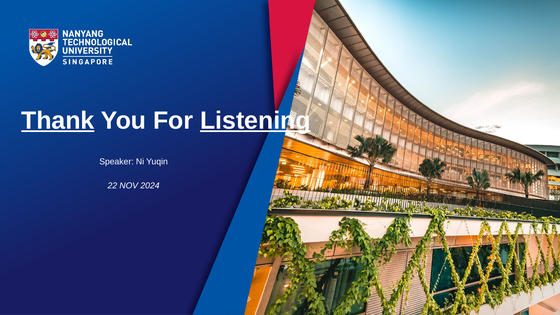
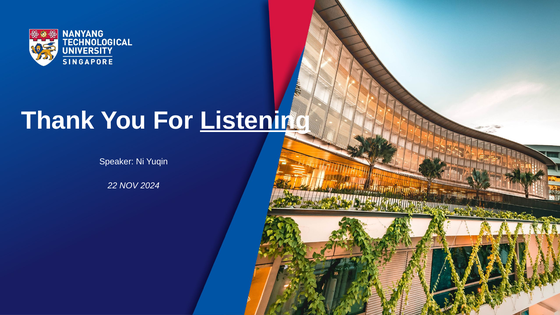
Thank underline: present -> none (58, 120)
